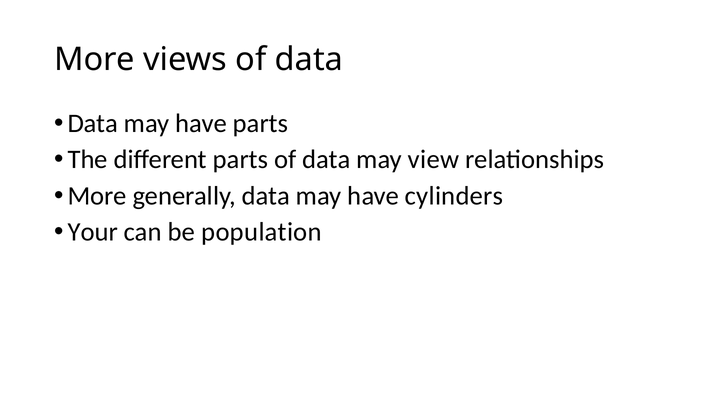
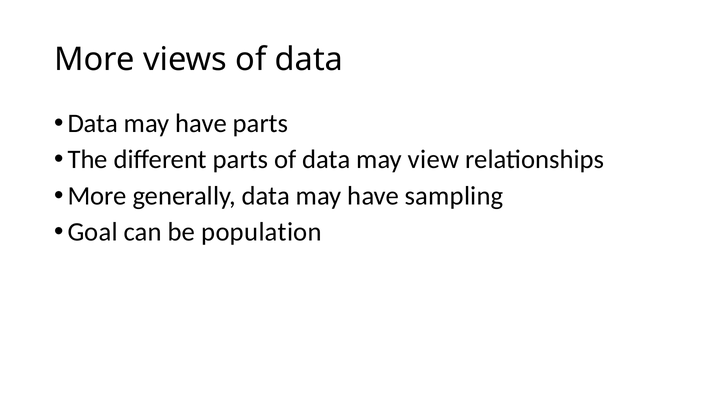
cylinders: cylinders -> sampling (454, 196)
Your: Your -> Goal (93, 232)
